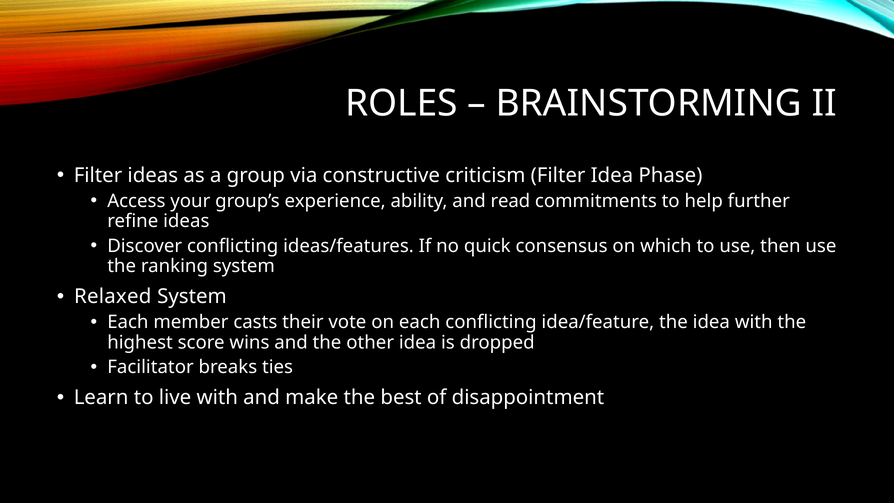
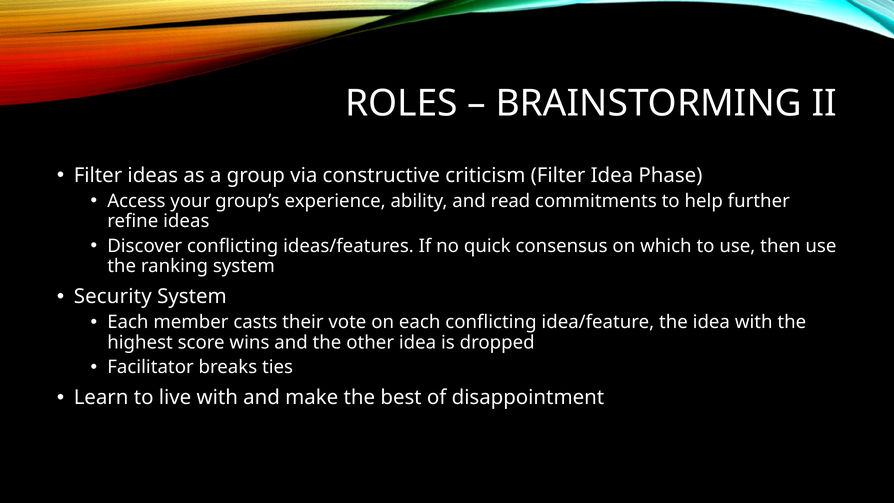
Relaxed: Relaxed -> Security (113, 296)
